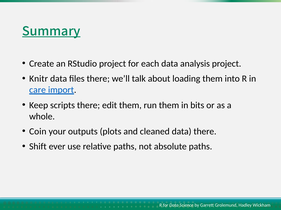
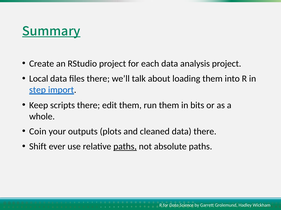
Knitr: Knitr -> Local (39, 79)
care: care -> step (38, 90)
paths underline: none -> present (125, 147)
